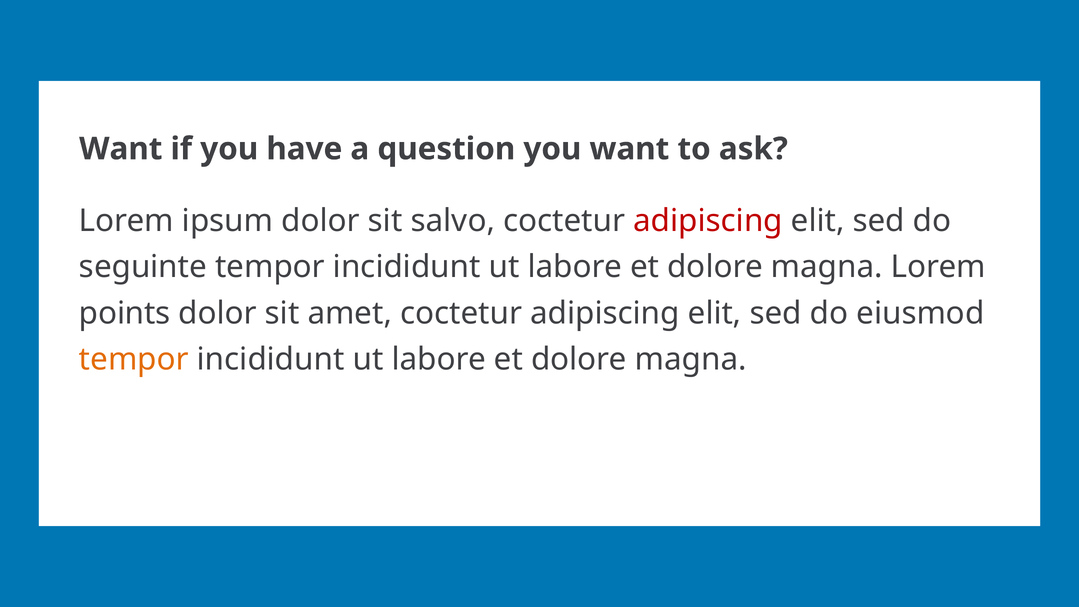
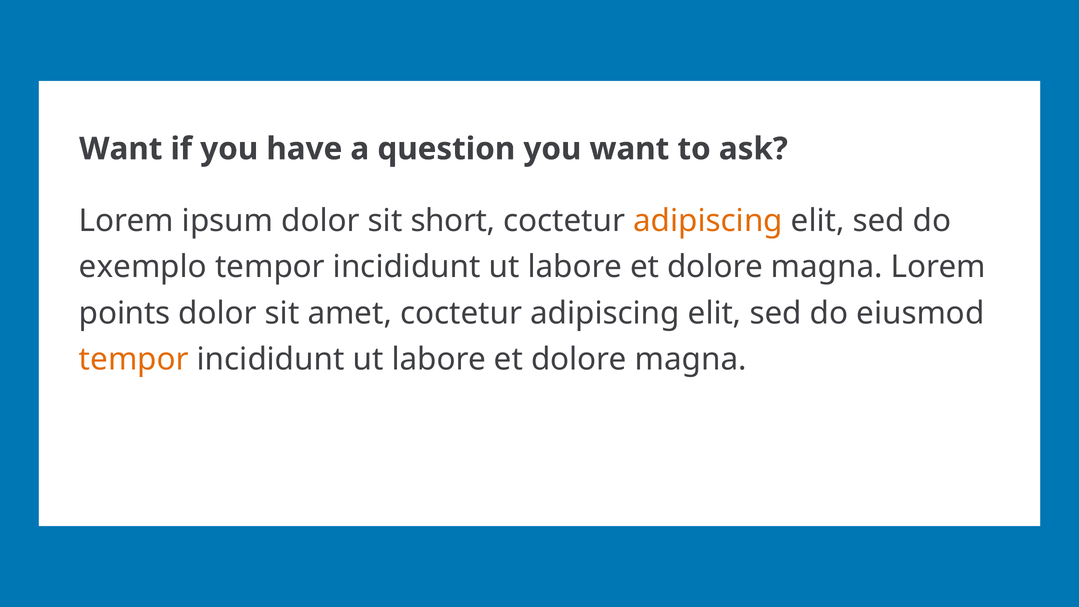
salvo: salvo -> short (453, 221)
adipiscing colour: red -> orange (708, 221)
seguinte: seguinte -> exemplo (143, 267)
